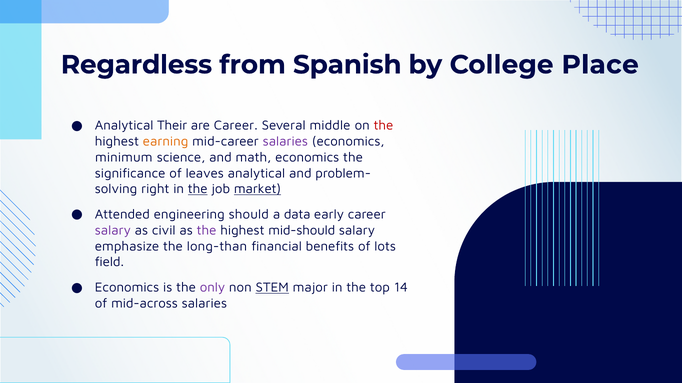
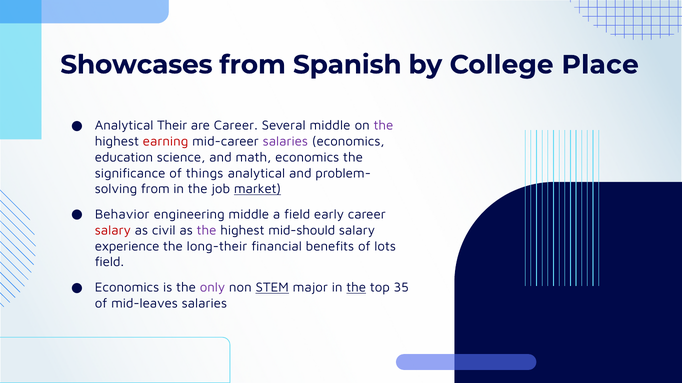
Regardless: Regardless -> Showcases (136, 65)
the colour: red -> purple (383, 126)
earning colour: orange -> red (166, 142)
minimum: minimum -> education (124, 158)
leaves: leaves -> things (205, 173)
right: right -> from (155, 189)
the underline: present -> none (198, 189)
Attended: Attended -> Behavior (122, 215)
engineering should: should -> middle (249, 215)
a data: data -> field (297, 215)
salary colour: purple -> red (113, 231)
emphasize: emphasize -> experience (127, 247)
long-than: long-than -> long-their (217, 247)
the underline: none -> present (356, 288)
14: 14 -> 35 (401, 288)
mid-across: mid-across -> mid-leaves (145, 304)
